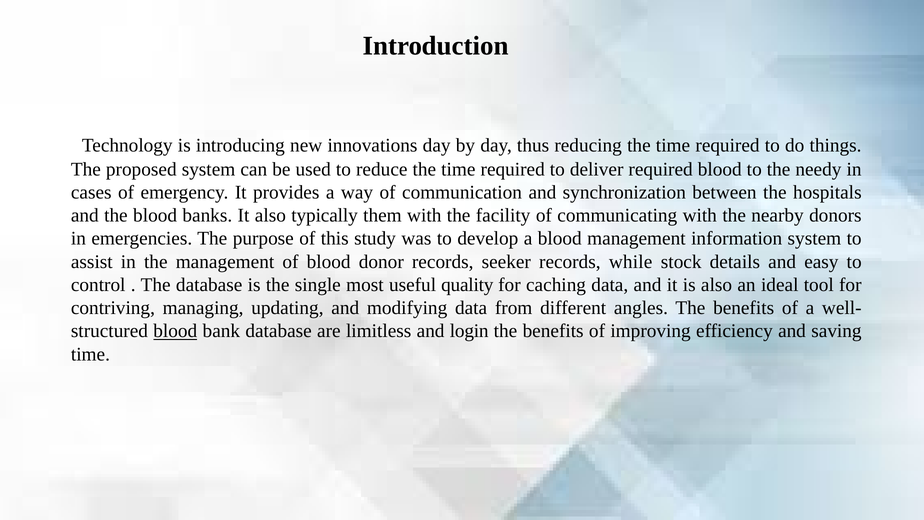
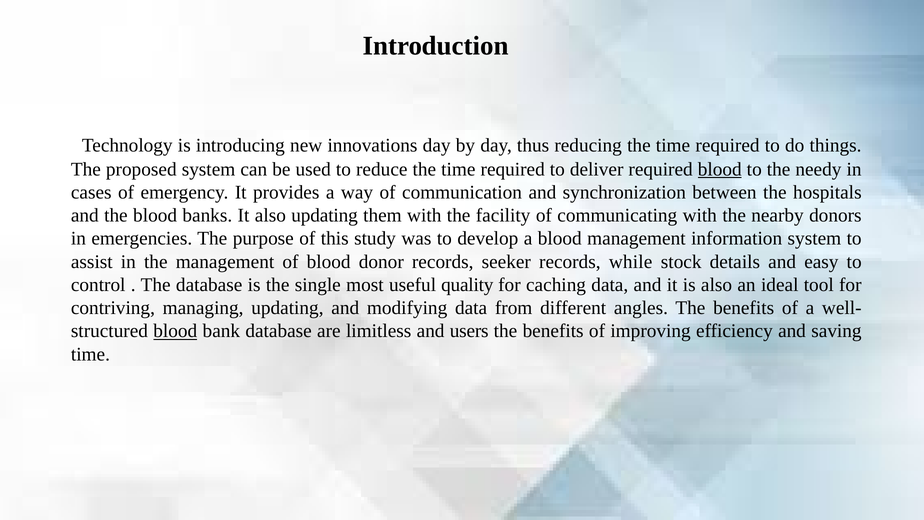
blood underline: none -> present (720, 169)
also typically: typically -> updating (325, 215)
login: login -> users (469, 331)
